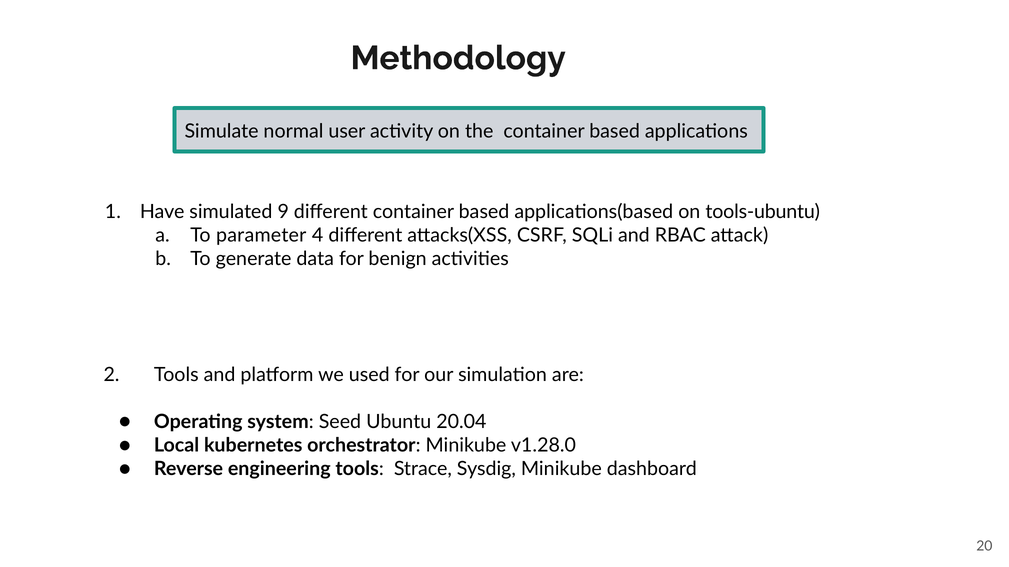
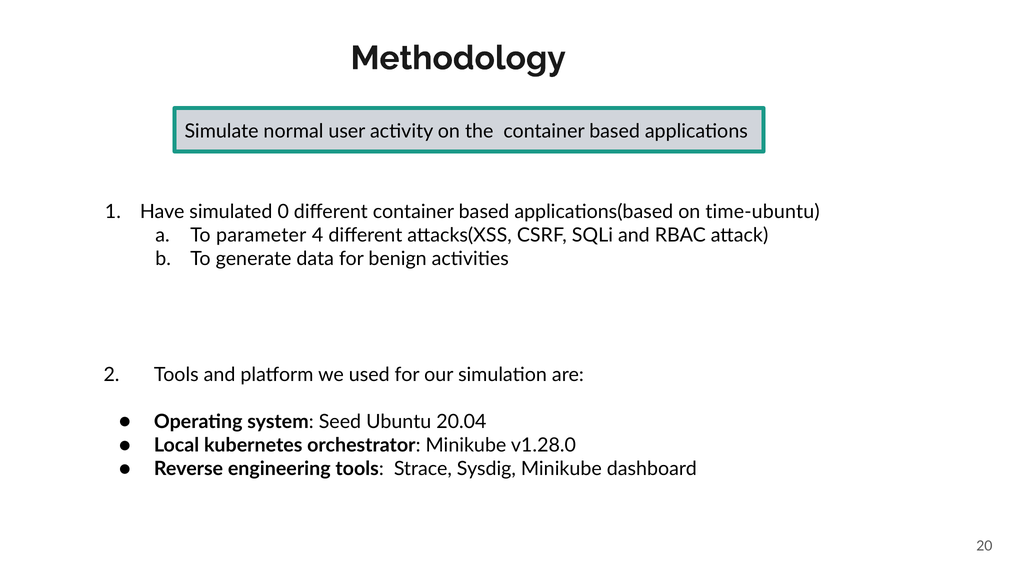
9: 9 -> 0 (283, 212)
tools-ubuntu: tools-ubuntu -> time-ubuntu (763, 212)
